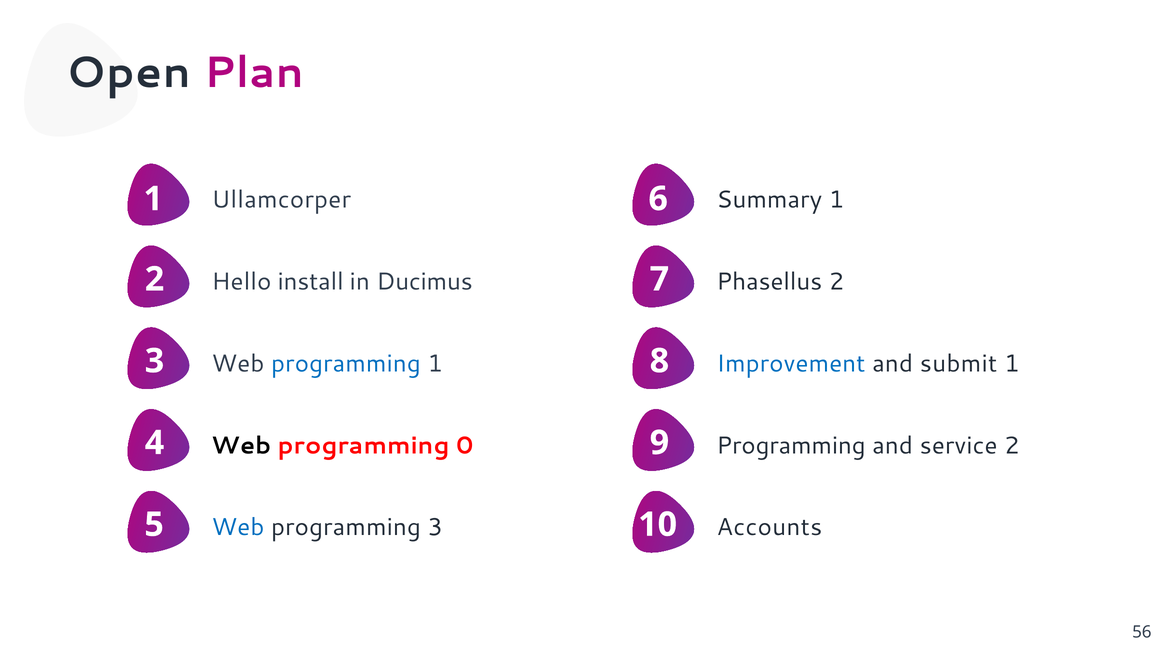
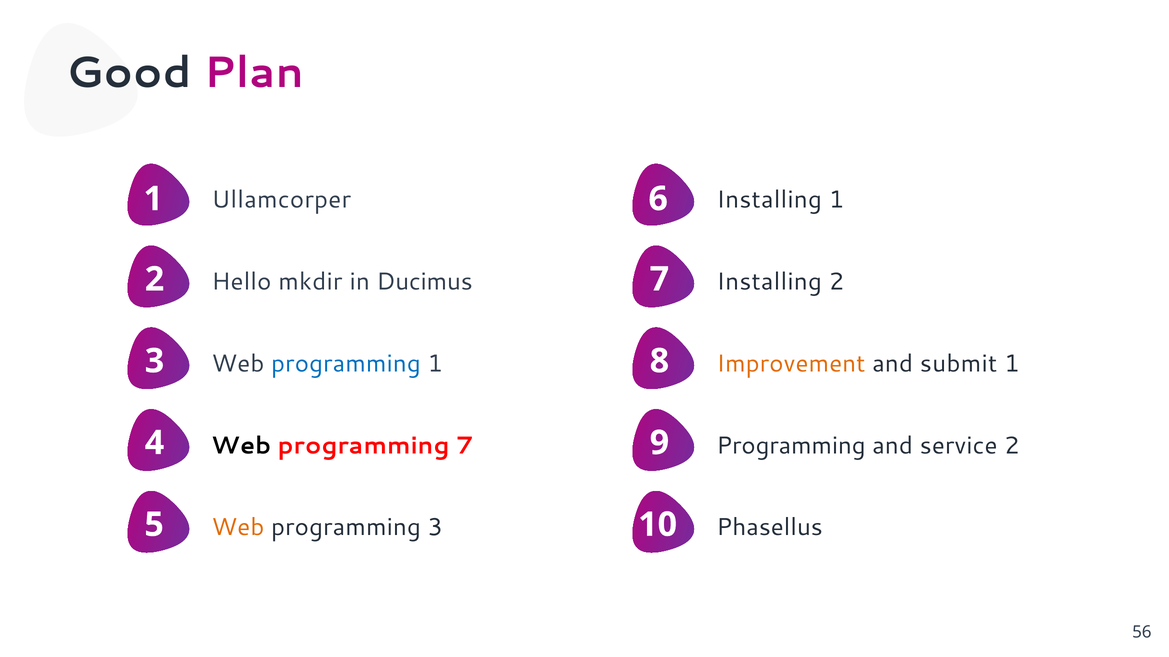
Open: Open -> Good (129, 73)
6 Summary: Summary -> Installing (769, 200)
install: install -> mkdir (310, 282)
Phasellus: Phasellus -> Installing (769, 282)
Improvement colour: blue -> orange (791, 364)
programming 0: 0 -> 7 (465, 446)
Web colour: blue -> orange (238, 528)
Accounts: Accounts -> Phasellus (770, 528)
